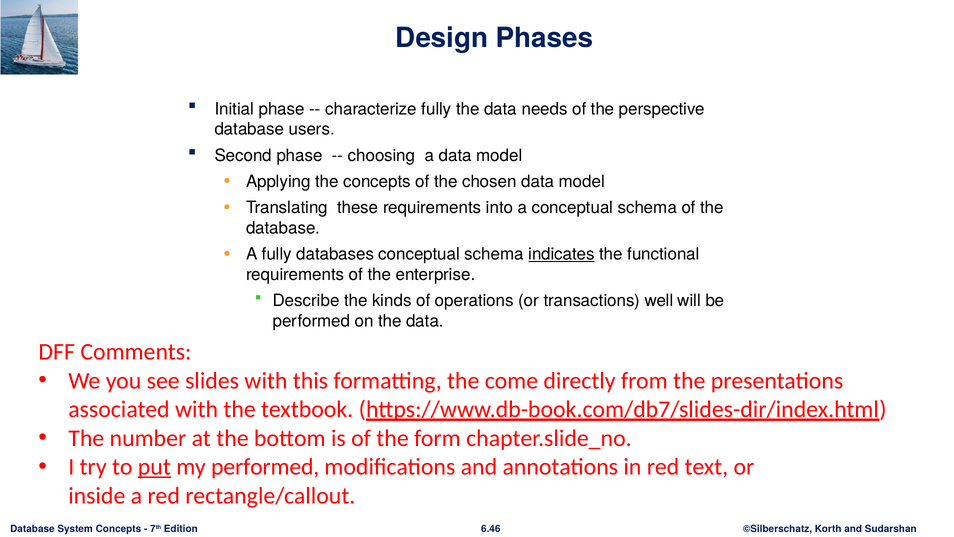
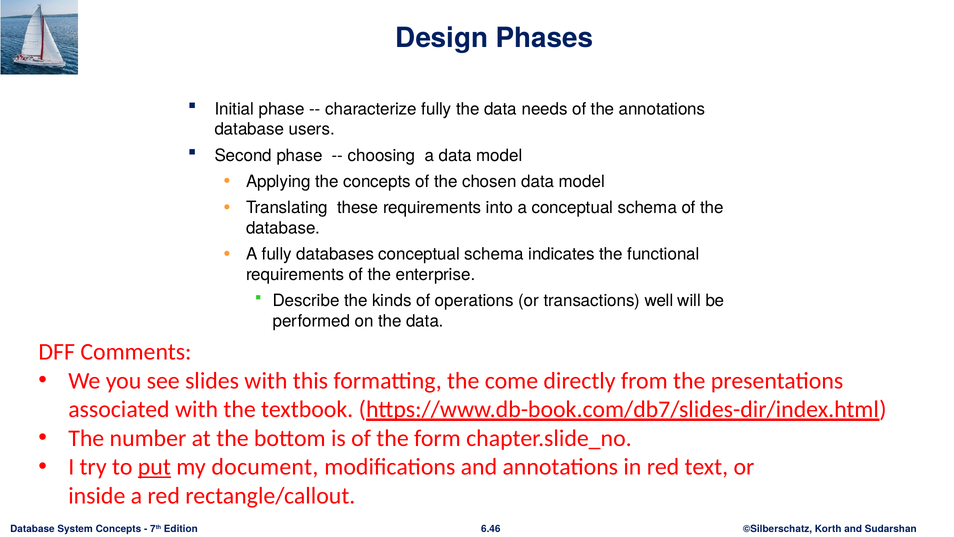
the perspective: perspective -> annotations (662, 109)
indicates underline: present -> none (562, 254)
my performed: performed -> document (265, 467)
